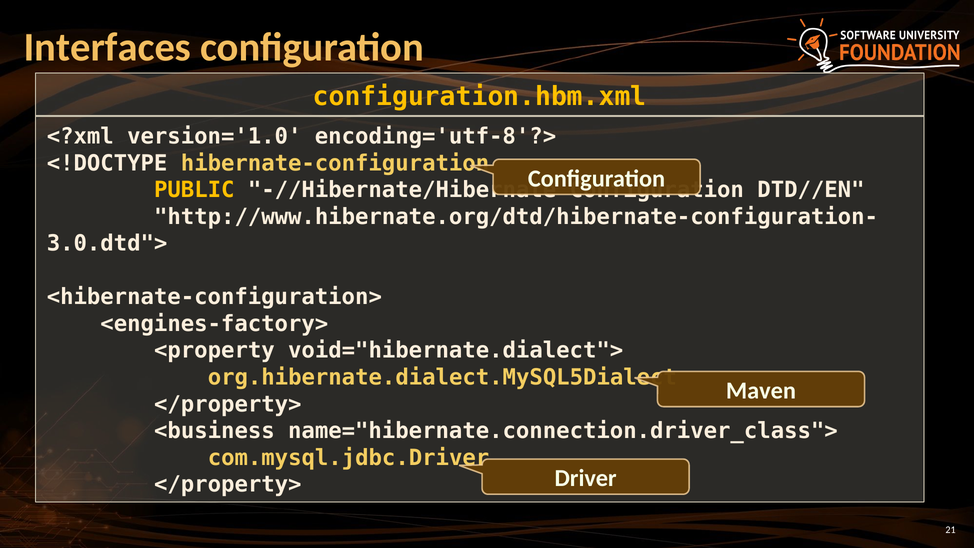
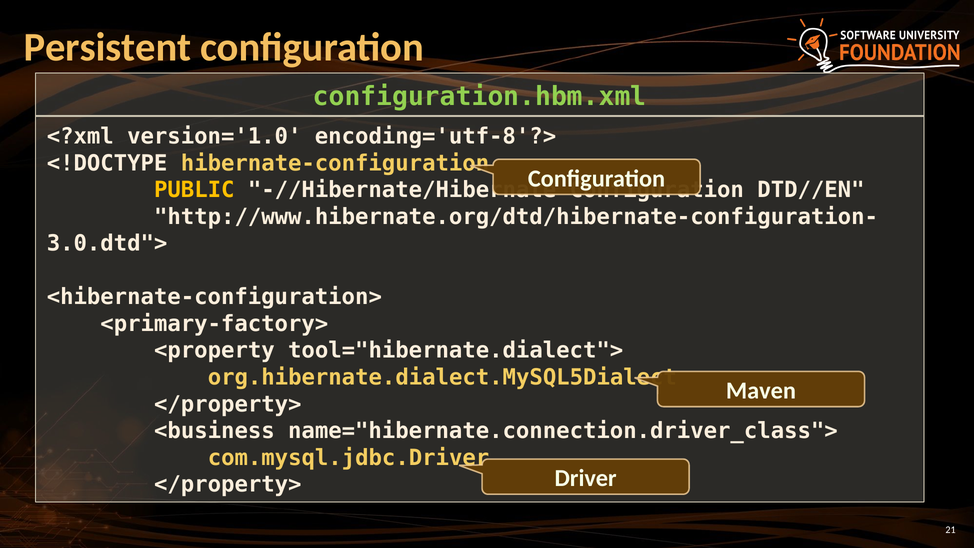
Interfaces: Interfaces -> Persistent (107, 47)
configuration.hbm.xml colour: yellow -> light green (480, 97)
<engines-factory>: <engines-factory> -> <primary-factory> (214, 324)
void="hibernate.dialect">: void="hibernate.dialect"> -> tool="hibernate.dialect"> (456, 351)
